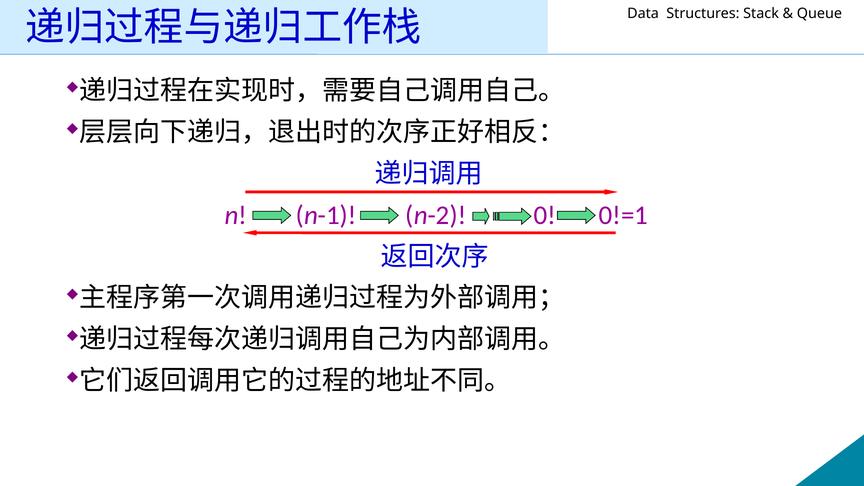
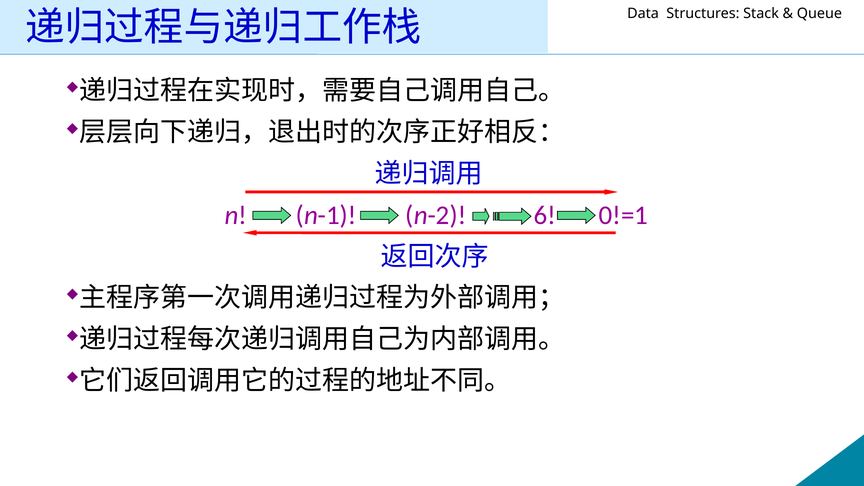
0: 0 -> 6 (545, 215)
